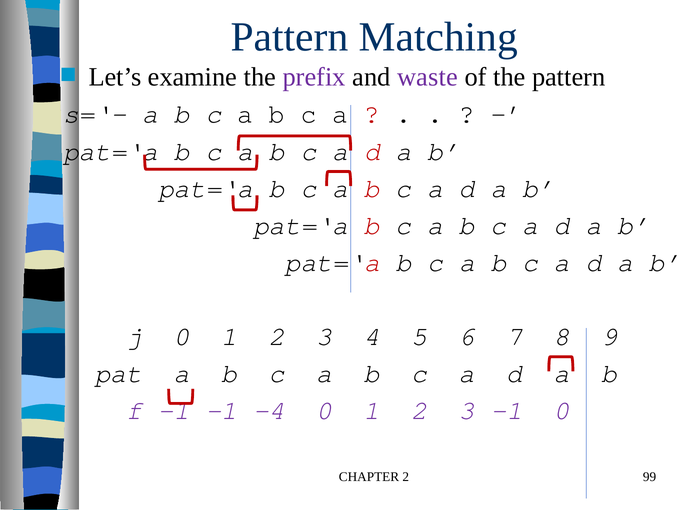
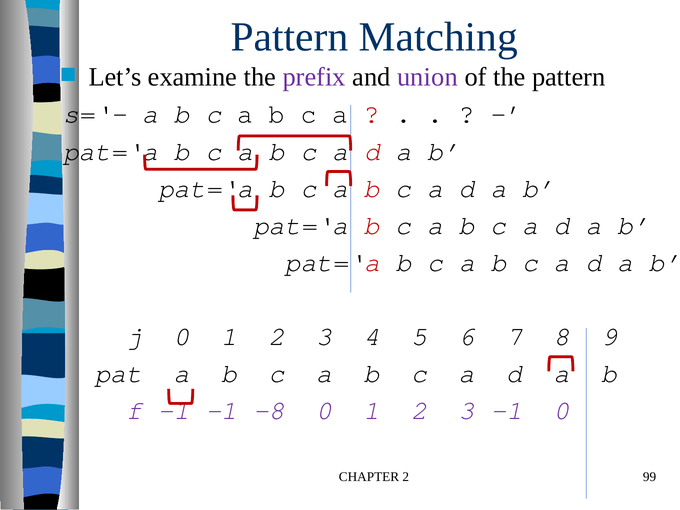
waste: waste -> union (427, 77)
-4: -4 -> -8 (269, 411)
